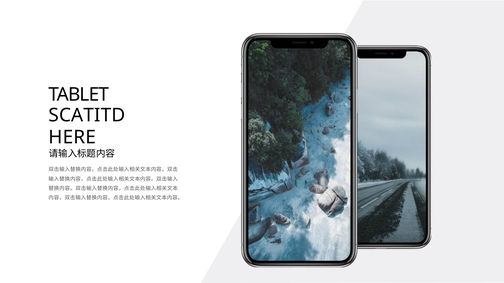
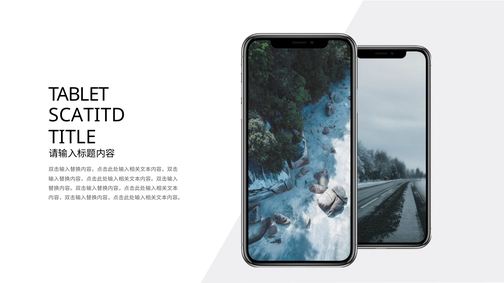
HERE: HERE -> TITLE (72, 137)
